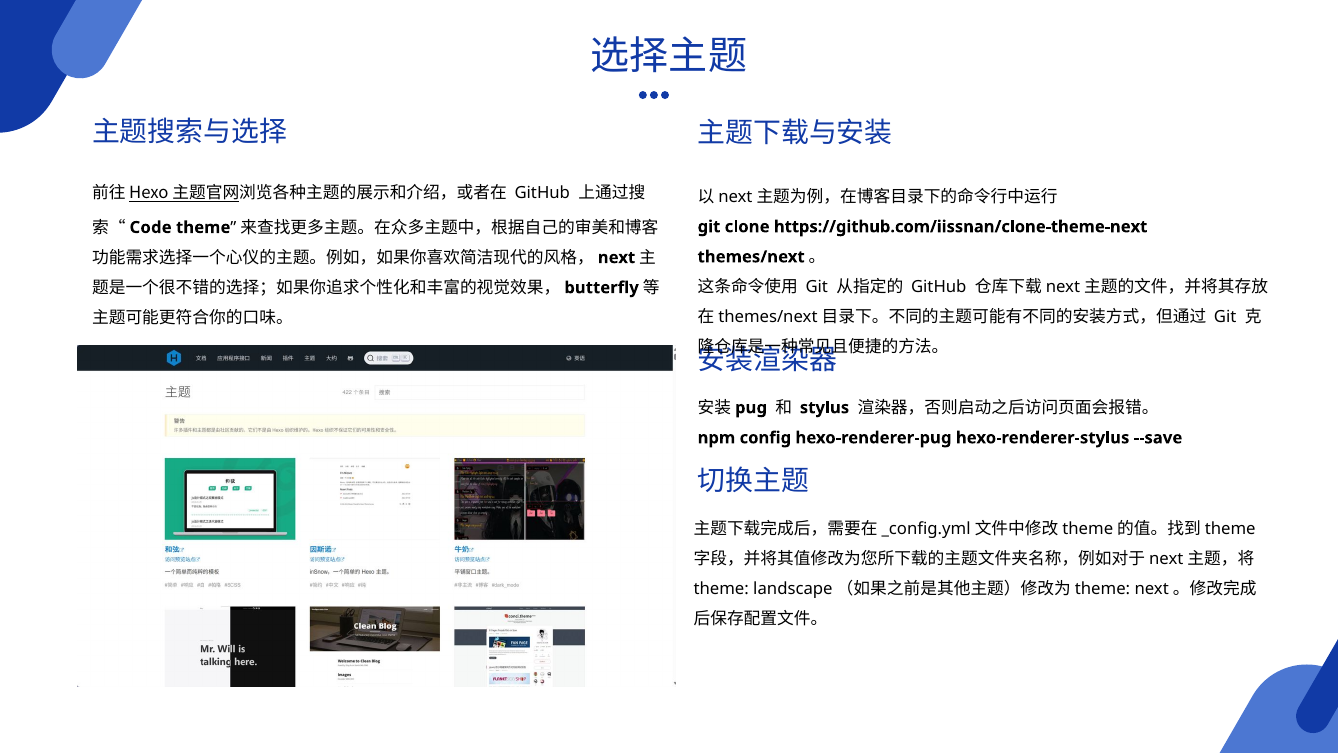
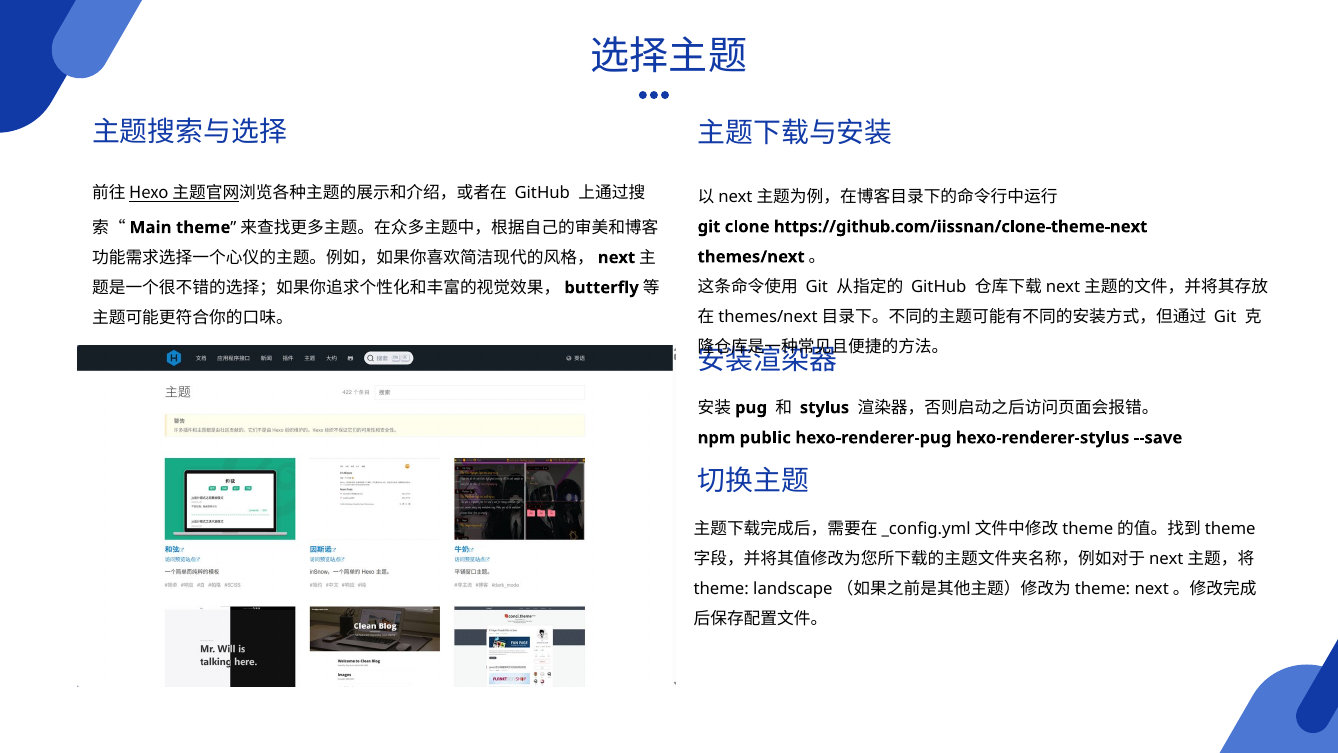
Code: Code -> Main (151, 227)
config: config -> public (765, 438)
